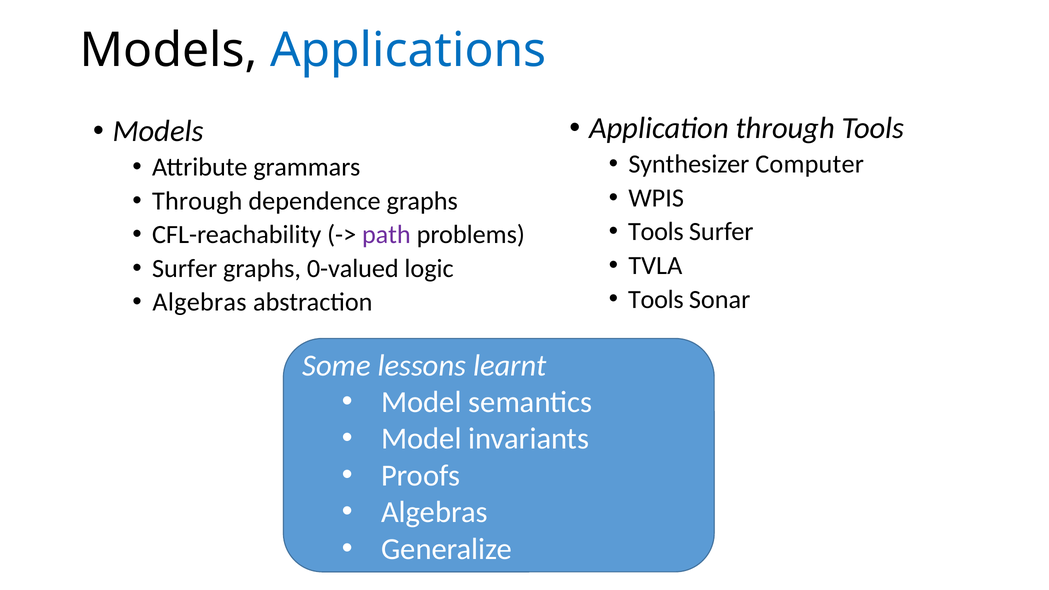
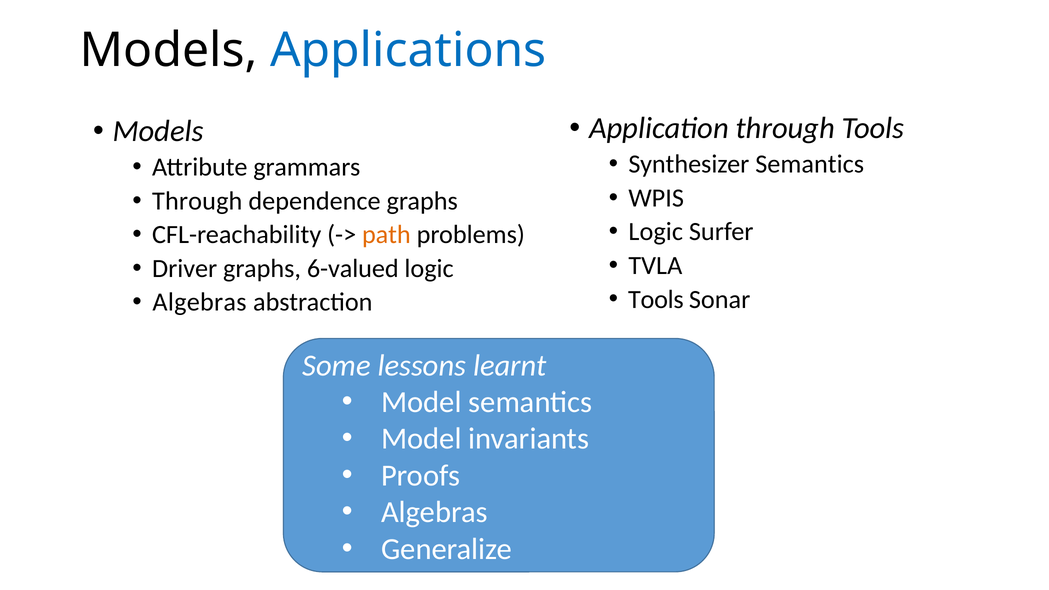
Synthesizer Computer: Computer -> Semantics (810, 164)
Tools: Tools -> Logic (656, 232)
path colour: purple -> orange (386, 235)
Surfer: Surfer -> Driver (185, 269)
0-valued: 0-valued -> 6-valued (353, 269)
